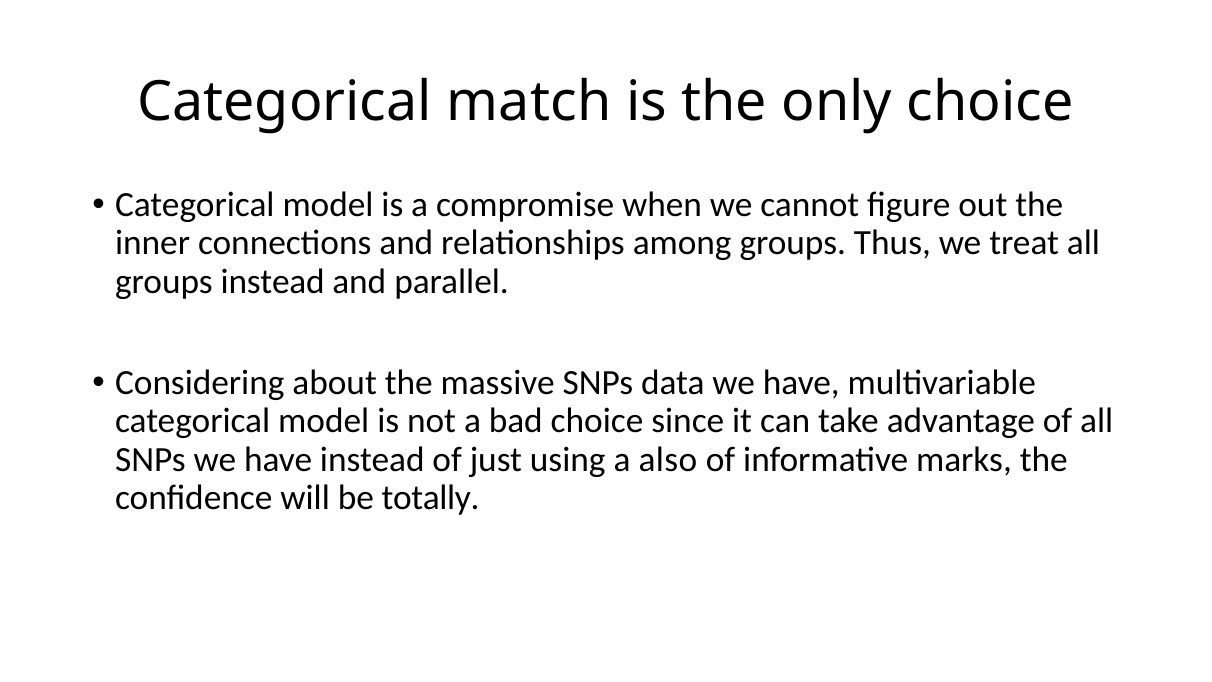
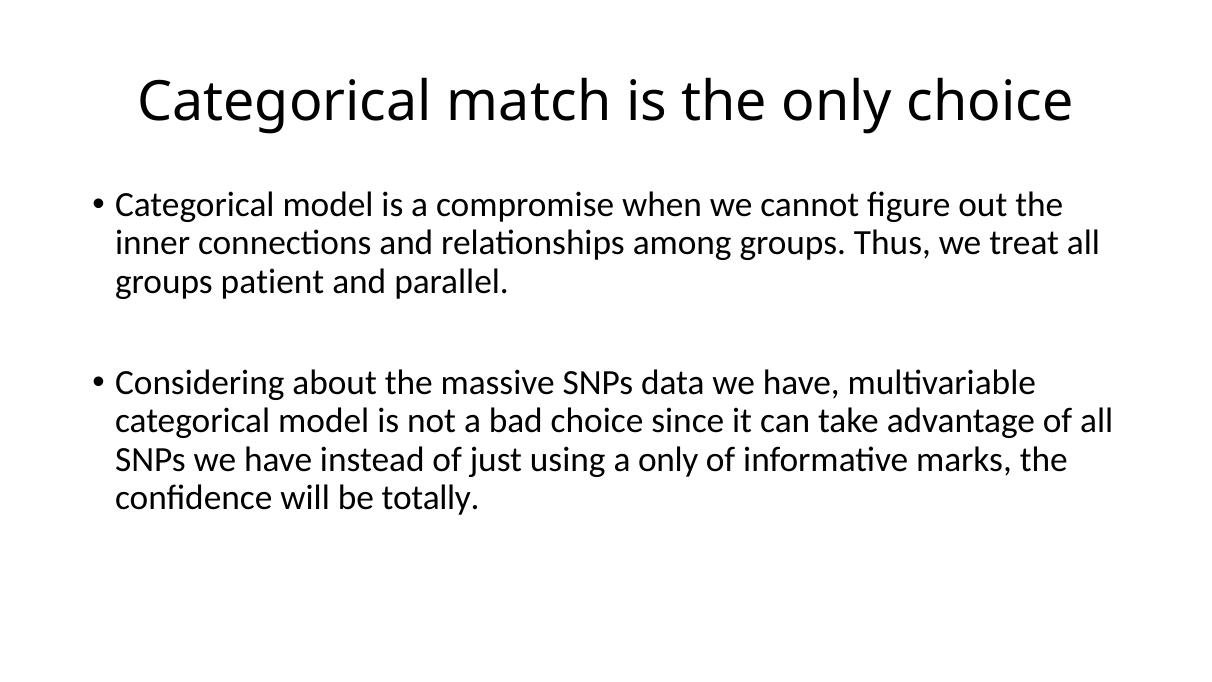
groups instead: instead -> patient (273, 281)
a also: also -> only (668, 459)
